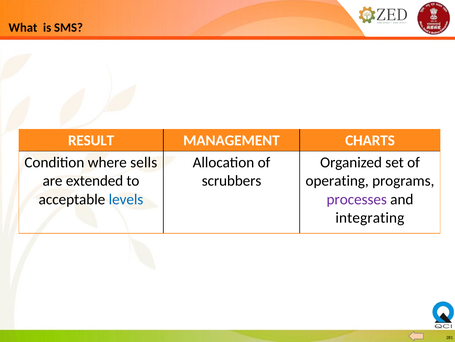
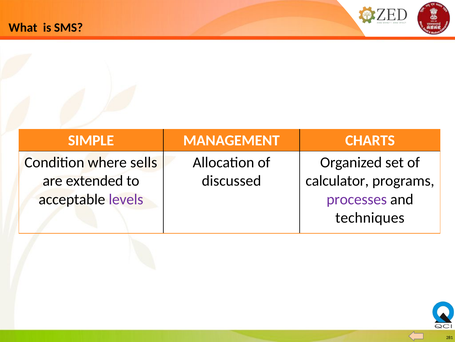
RESULT: RESULT -> SIMPLE (91, 140)
scrubbers: scrubbers -> discussed (231, 180)
operating: operating -> calculator (337, 180)
levels colour: blue -> purple (126, 199)
integrating: integrating -> techniques (370, 217)
